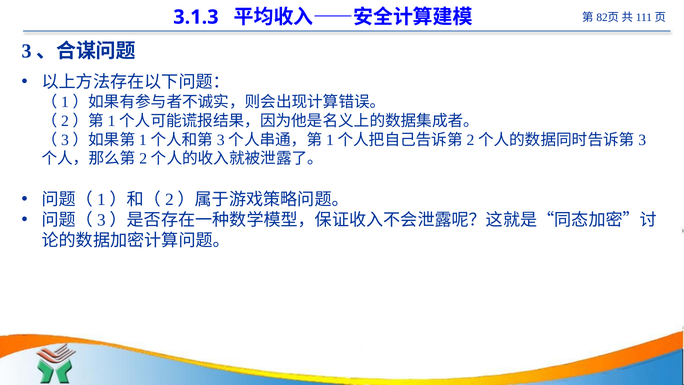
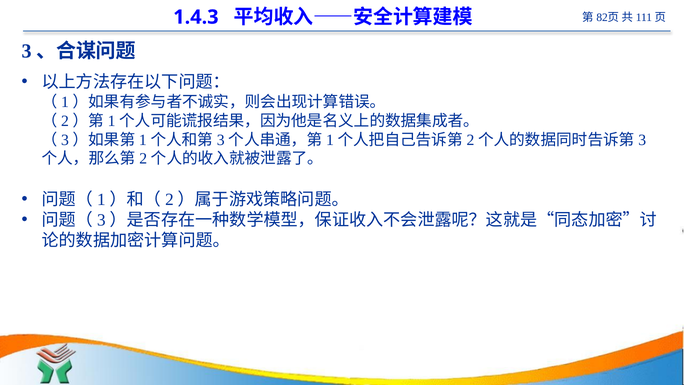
3.1.3: 3.1.3 -> 1.4.3 (196, 17)
